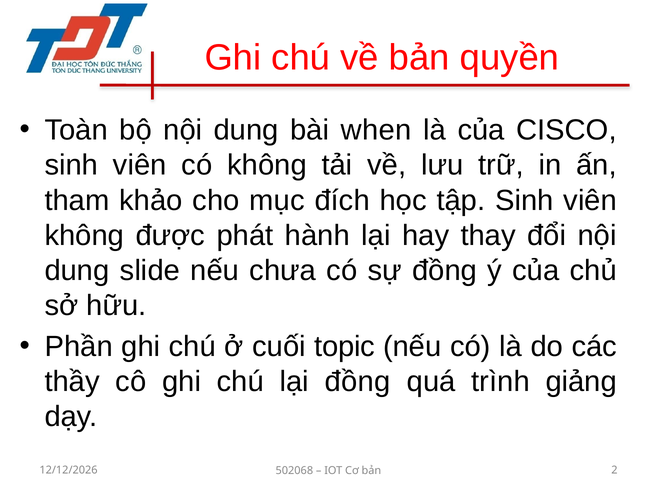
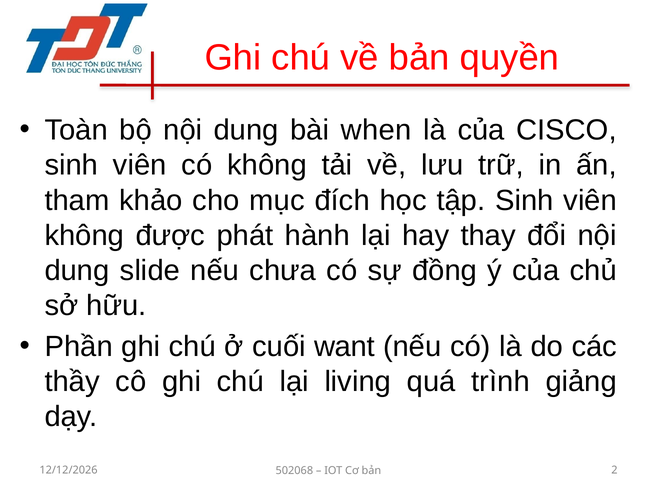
topic: topic -> want (345, 346)
lại đồng: đồng -> living (358, 381)
